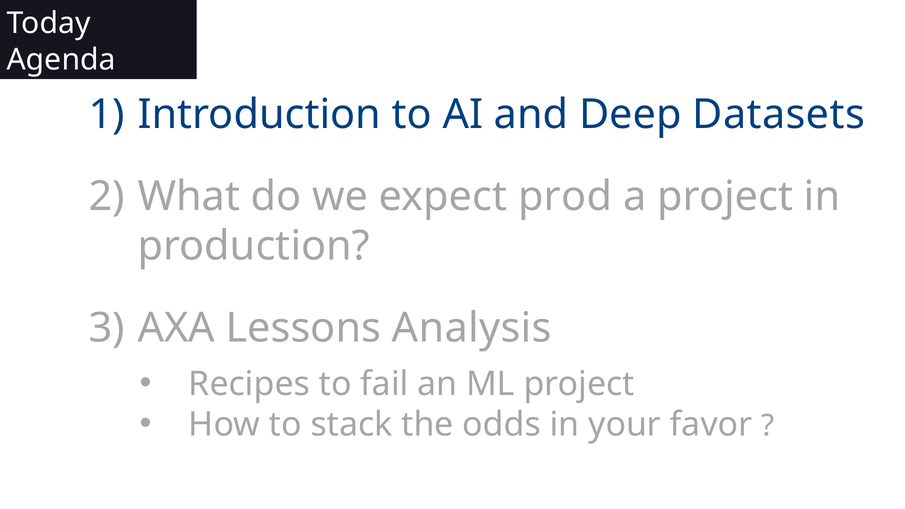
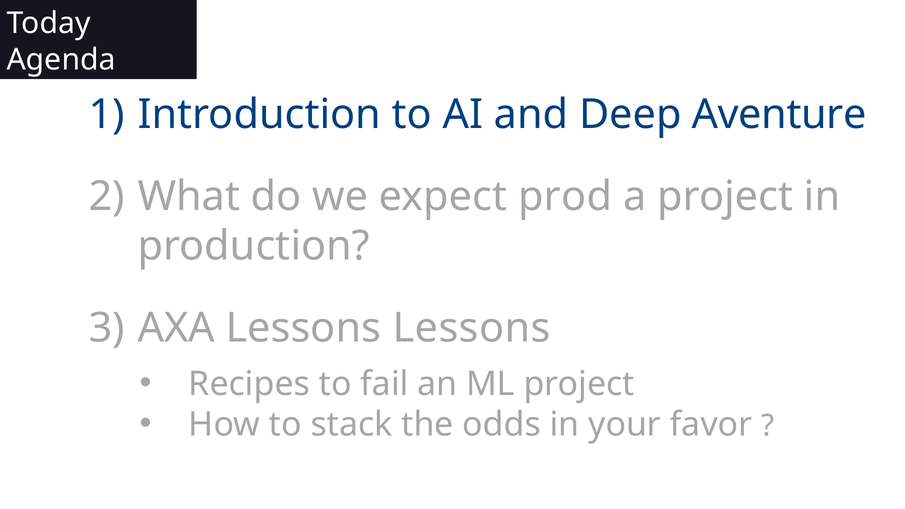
Datasets: Datasets -> Aventure (779, 115)
Lessons Analysis: Analysis -> Lessons (472, 328)
